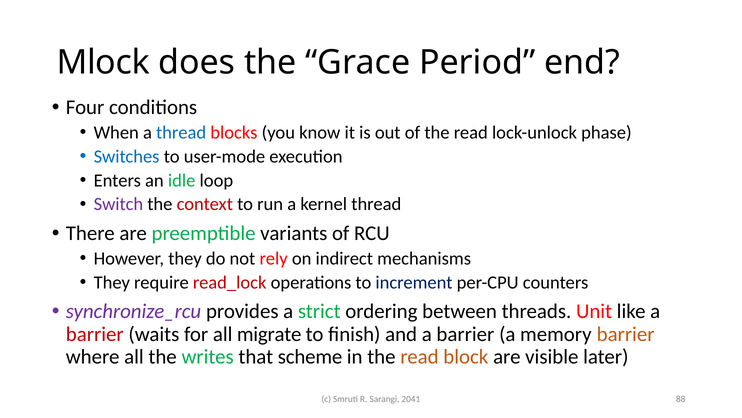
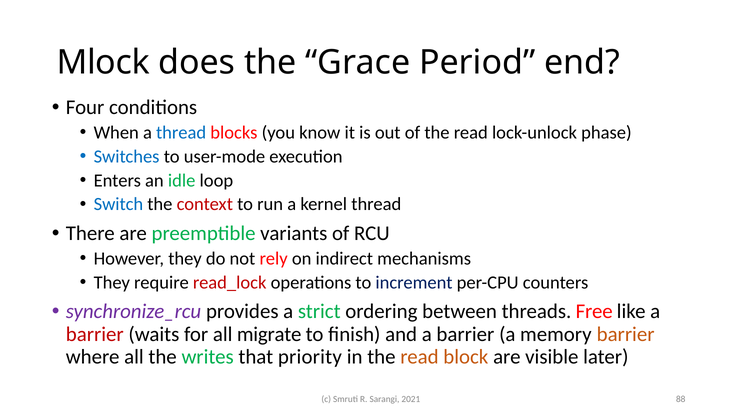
Switch colour: purple -> blue (118, 204)
Unit: Unit -> Free (594, 311)
scheme: scheme -> priority (310, 356)
2041: 2041 -> 2021 (411, 398)
